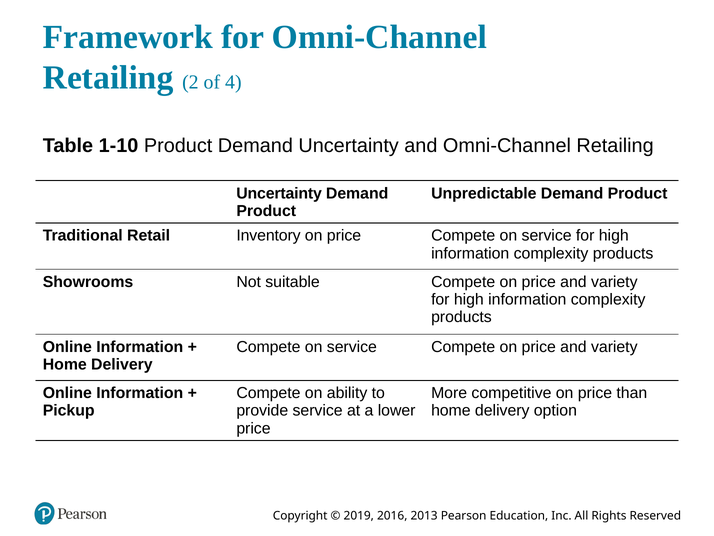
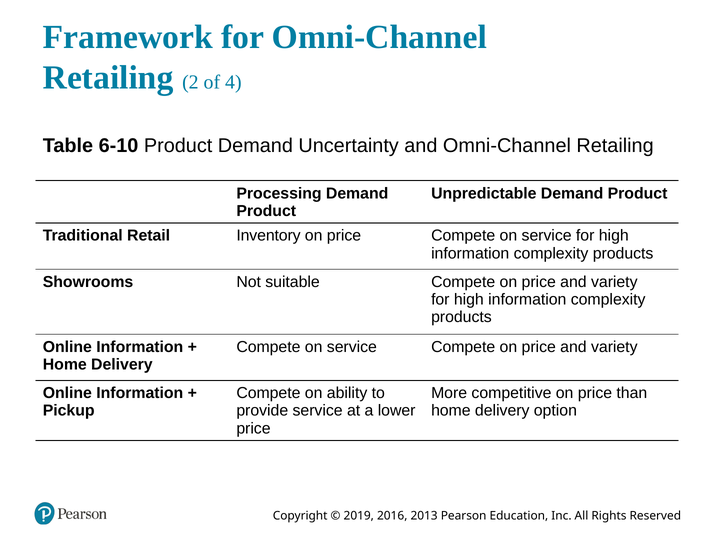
1-10: 1-10 -> 6-10 (119, 145)
Blank Uncertainty: Uncertainty -> Processing (279, 193)
